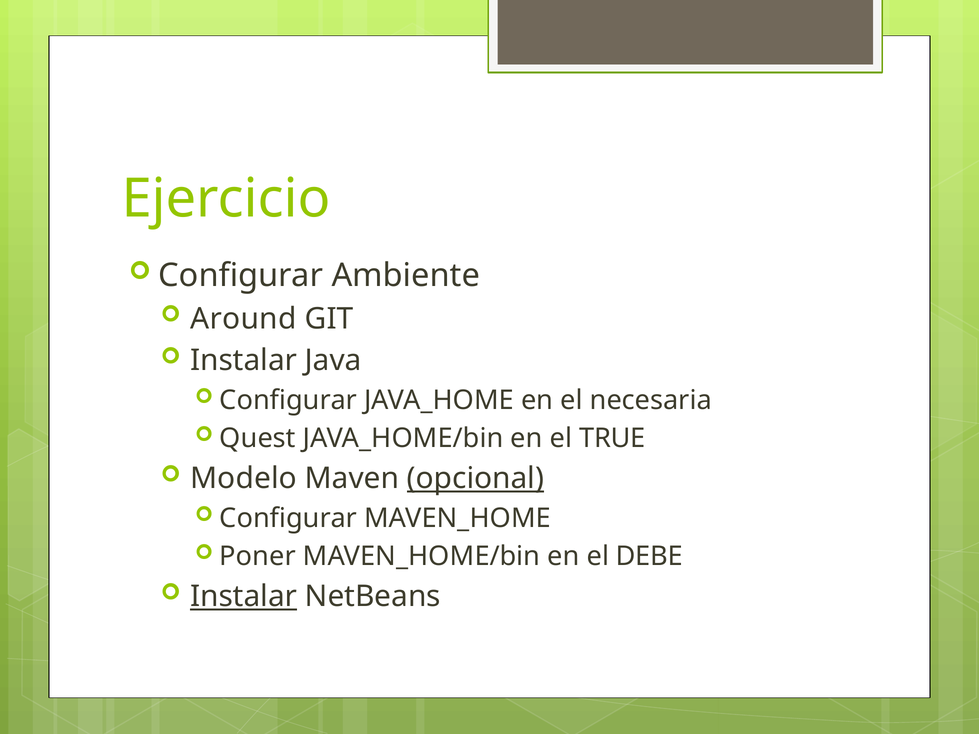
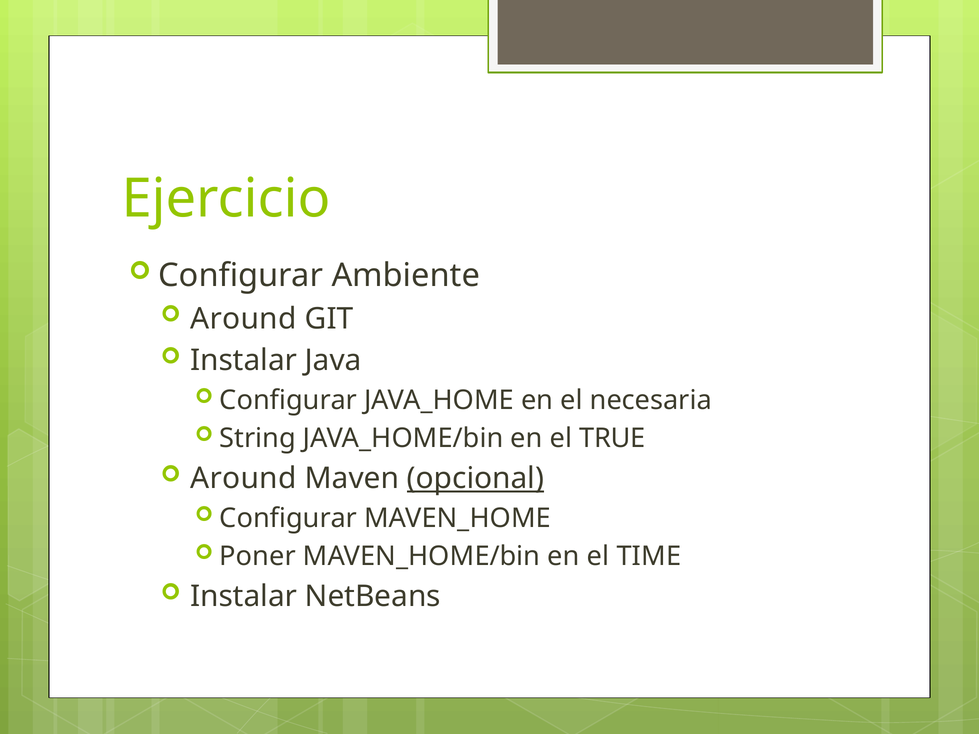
Quest: Quest -> String (258, 438)
Modelo: Modelo -> Around (243, 479)
DEBE: DEBE -> TIME (649, 556)
Instalar underline: present -> none (244, 597)
